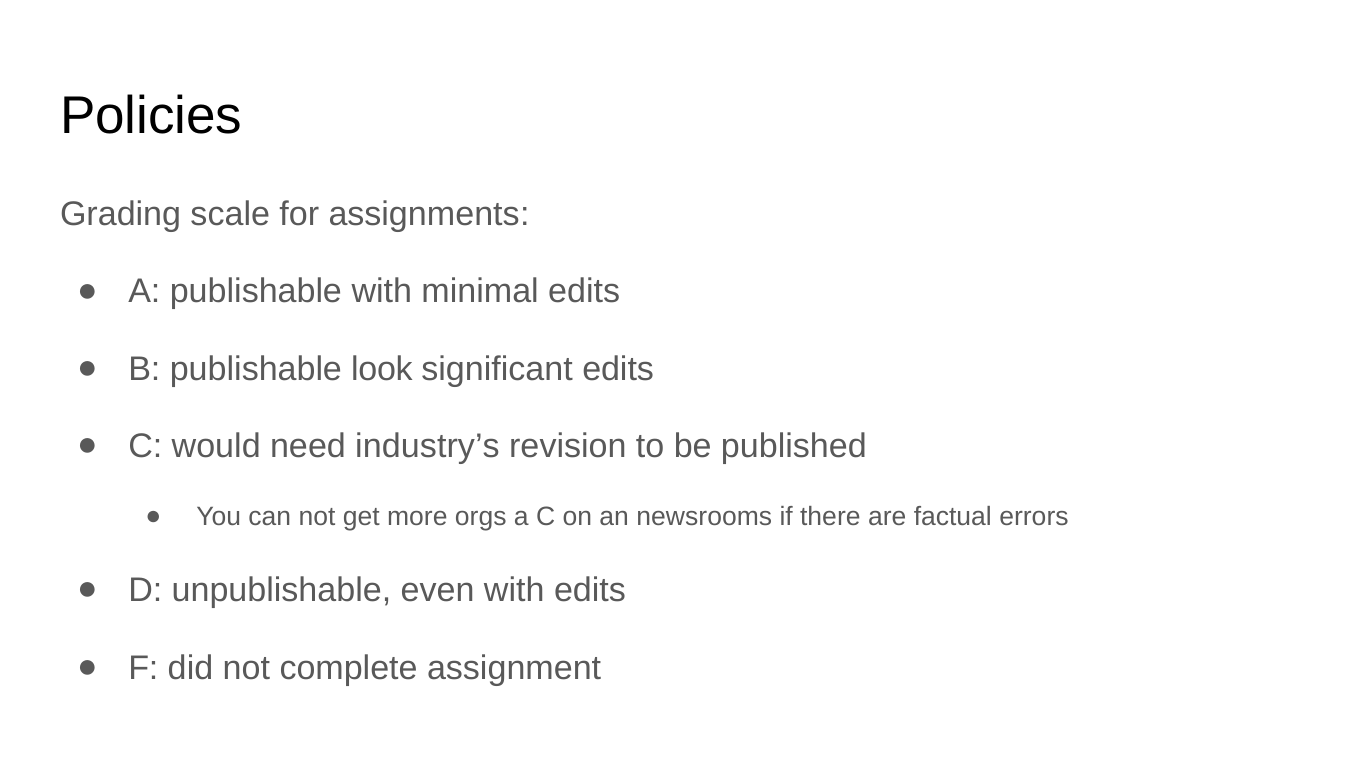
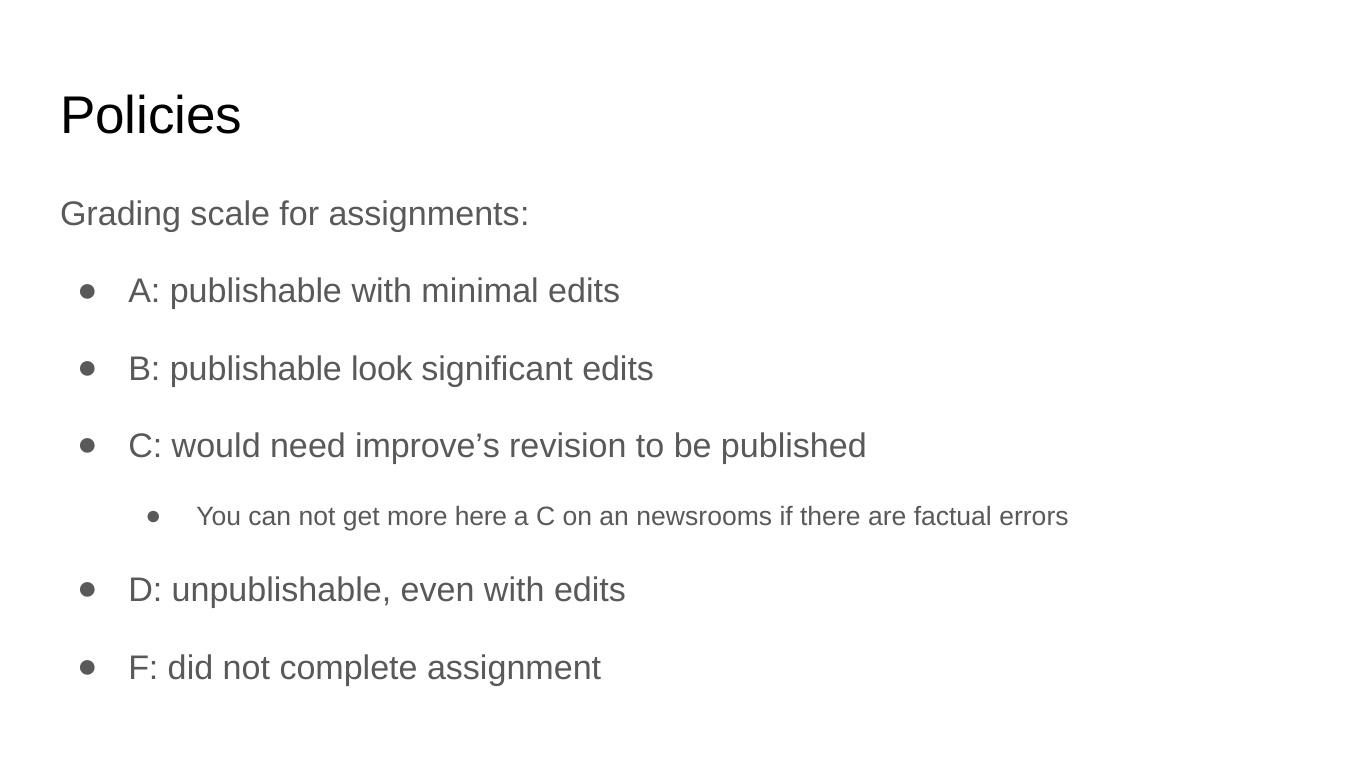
industry’s: industry’s -> improve’s (428, 446)
orgs: orgs -> here (481, 517)
